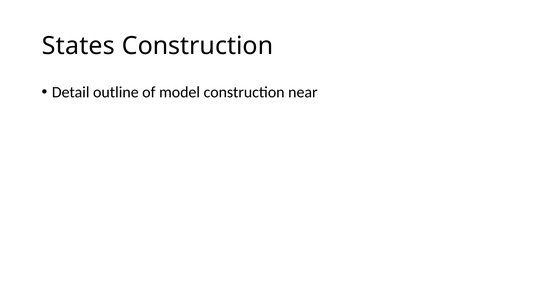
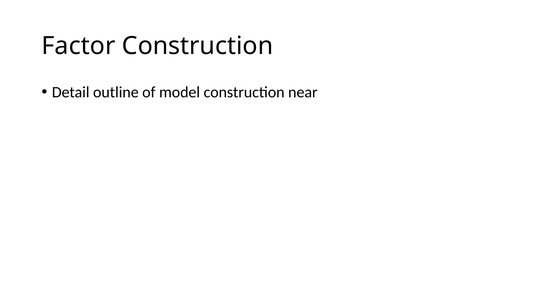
States: States -> Factor (78, 46)
